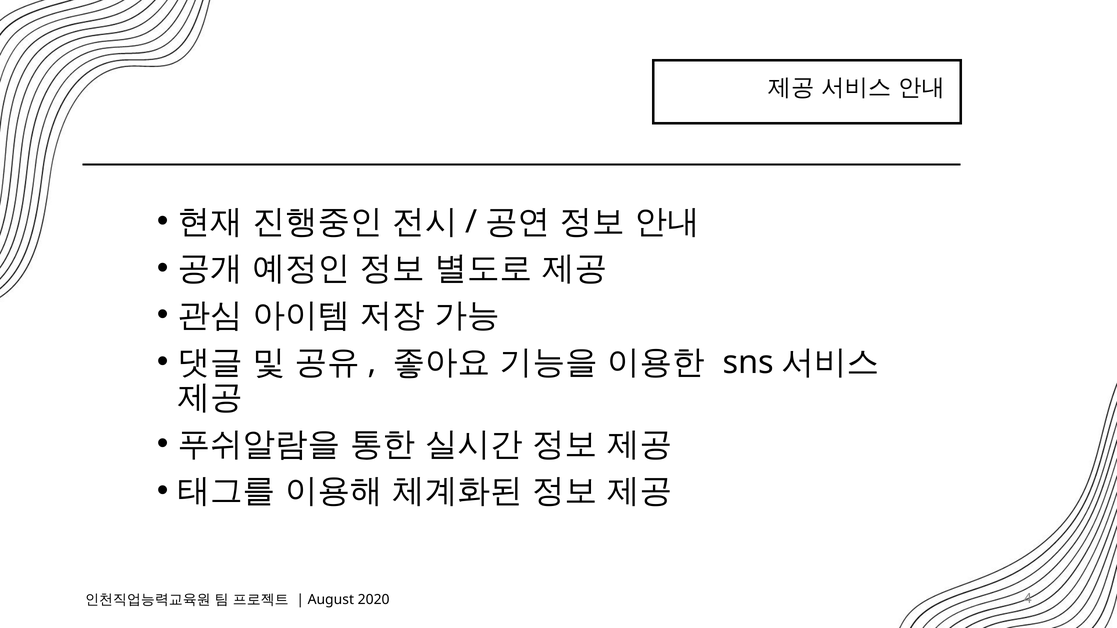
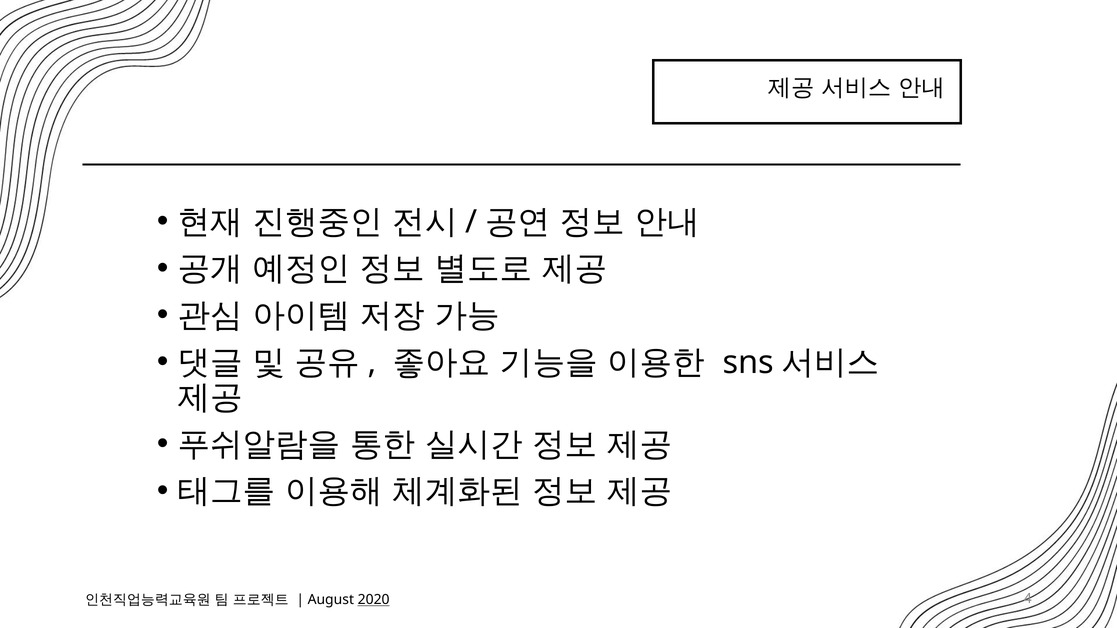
2020 underline: none -> present (374, 600)
